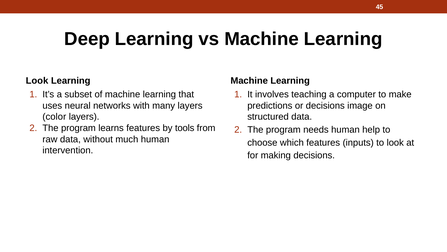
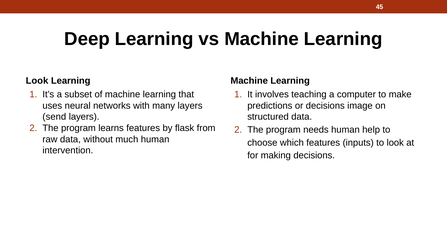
color: color -> send (54, 117)
tools: tools -> flask (185, 128)
